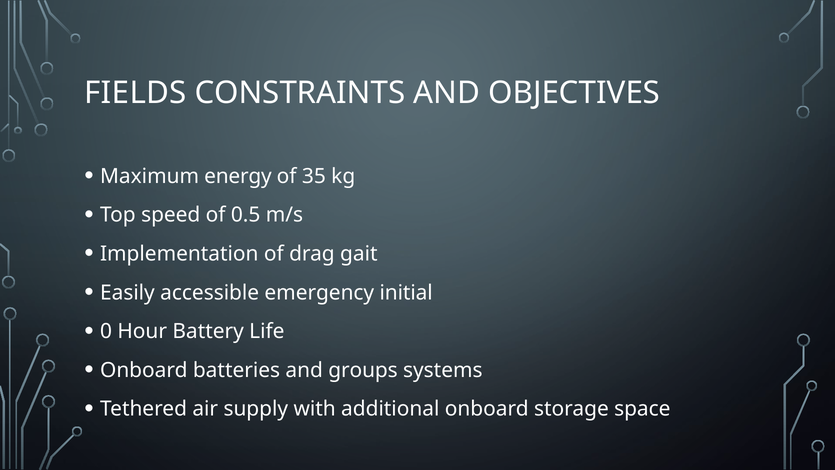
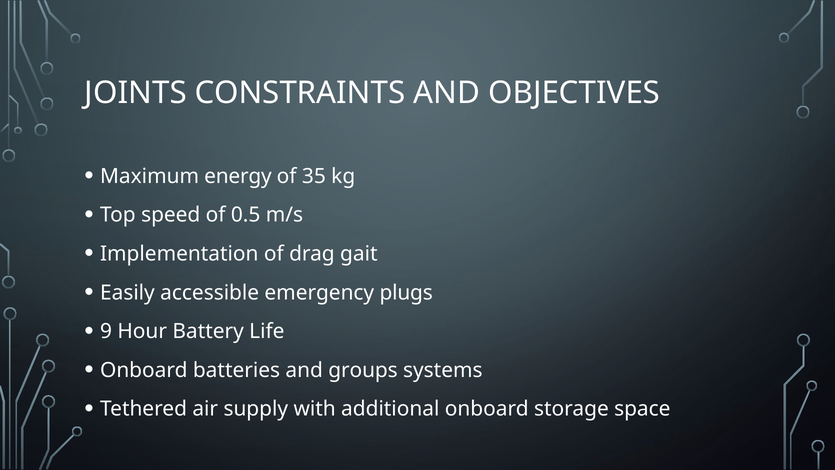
FIELDS: FIELDS -> JOINTS (136, 93)
initial: initial -> plugs (406, 292)
0: 0 -> 9 (106, 331)
